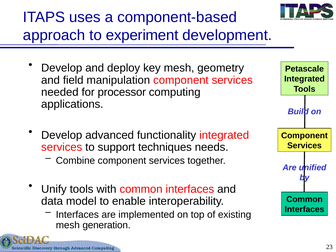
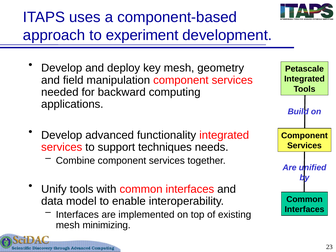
processor: processor -> backward (122, 92)
generation: generation -> minimizing (107, 225)
